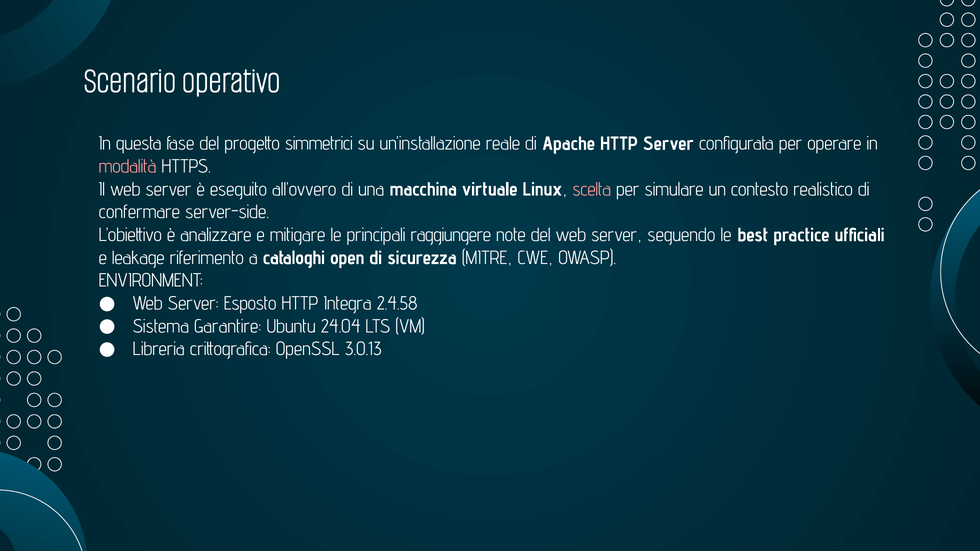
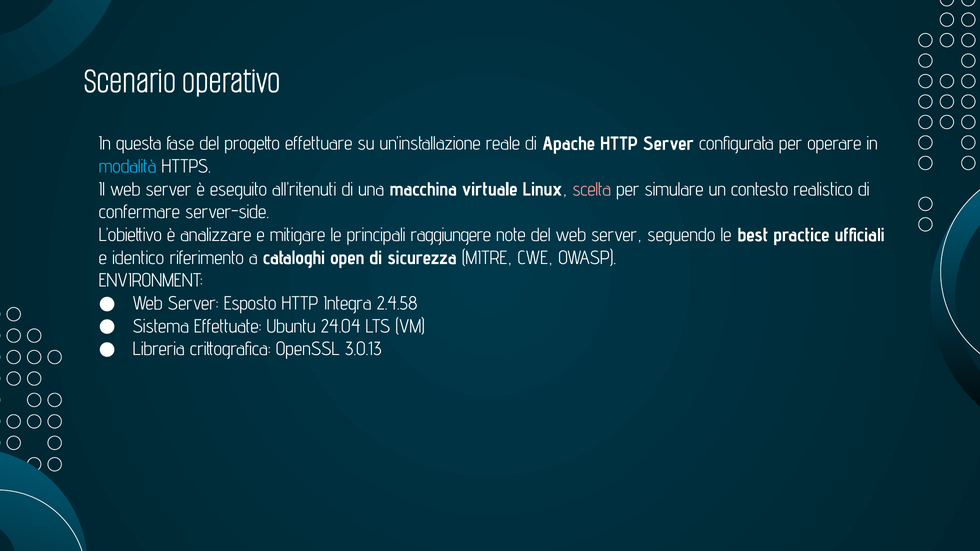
simmetrici: simmetrici -> effettuare (319, 144)
modalità colour: pink -> light blue (128, 166)
all’ovvero: all’ovvero -> all’ritenuti (304, 189)
leakage: leakage -> identico (138, 258)
Garantire: Garantire -> Effettuate (228, 327)
